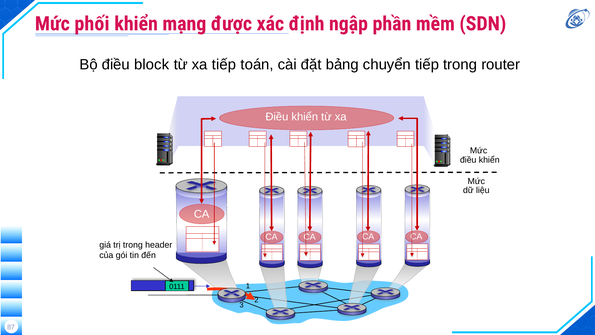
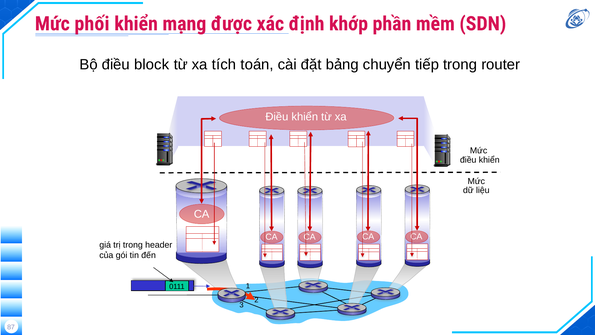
ngập: ngập -> khớp (348, 24)
xa tiếp: tiếp -> tích (224, 65)
